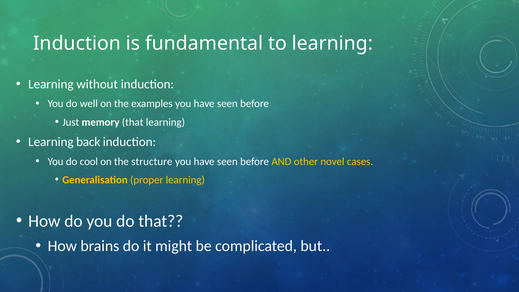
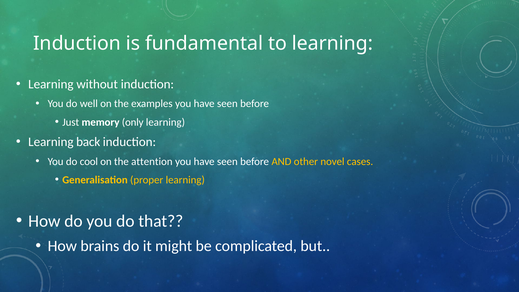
memory that: that -> only (133, 122)
structure: structure -> attention (152, 161)
